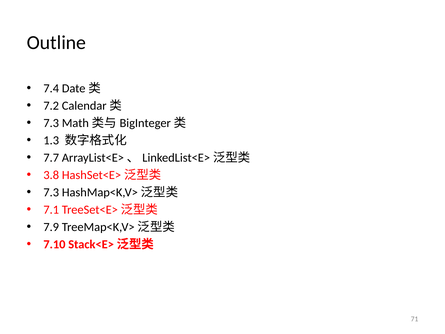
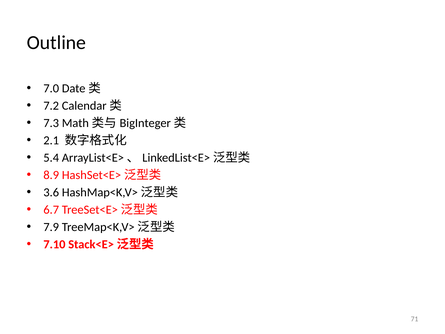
7.4: 7.4 -> 7.0 (51, 88)
1.3: 1.3 -> 2.1 (51, 140)
7.7: 7.7 -> 5.4 (51, 158)
3.8: 3.8 -> 8.9 (51, 175)
7.3: 7.3 -> 3.6 (51, 192)
7.1: 7.1 -> 6.7 (51, 210)
